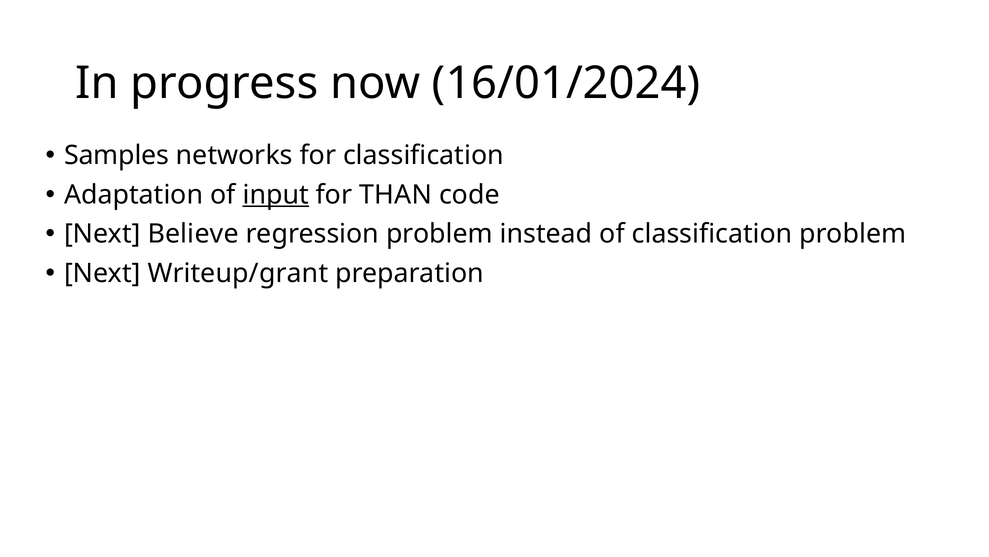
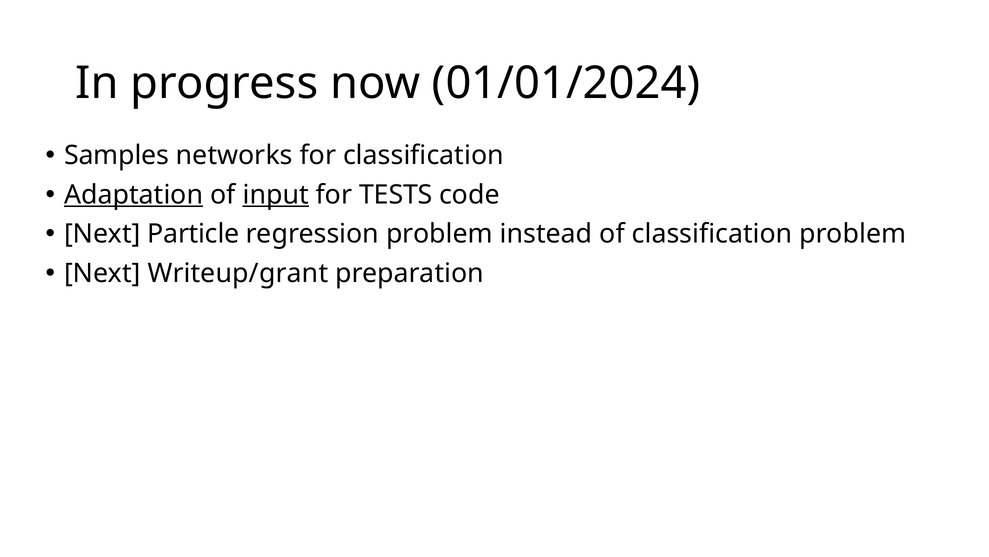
16/01/2024: 16/01/2024 -> 01/01/2024 (566, 83)
Adaptation underline: none -> present (134, 194)
THAN: THAN -> TESTS (396, 194)
Believe: Believe -> Particle (193, 234)
